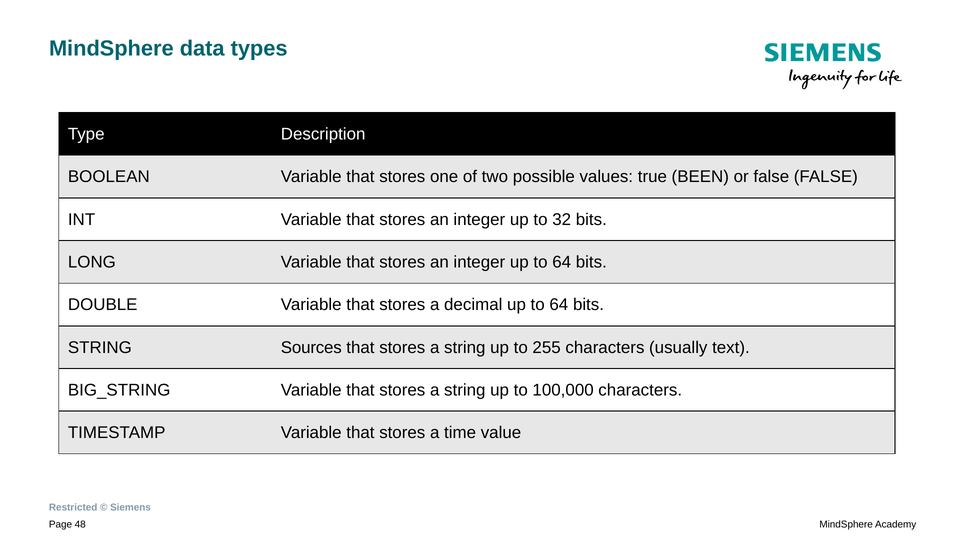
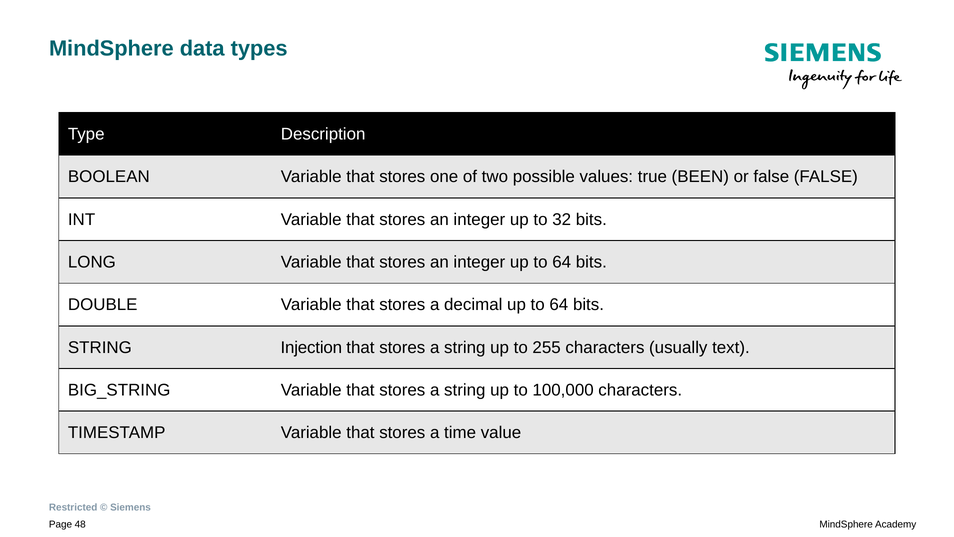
Sources: Sources -> Injection (311, 347)
